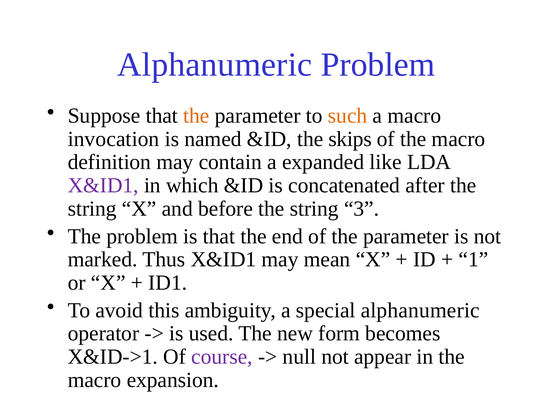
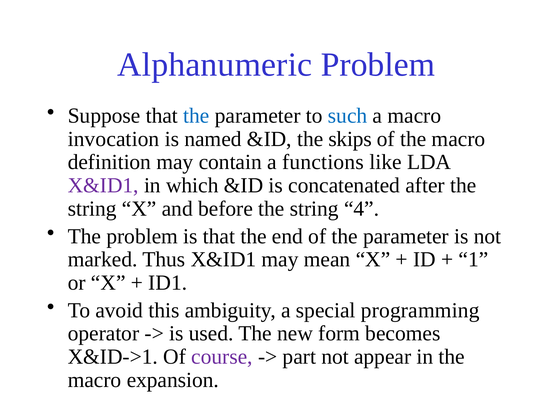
the colour: orange -> blue (196, 116)
such colour: orange -> blue (348, 116)
expanded: expanded -> functions (323, 162)
3: 3 -> 4 (362, 209)
special alphanumeric: alphanumeric -> programming (420, 310)
null: null -> part (299, 357)
